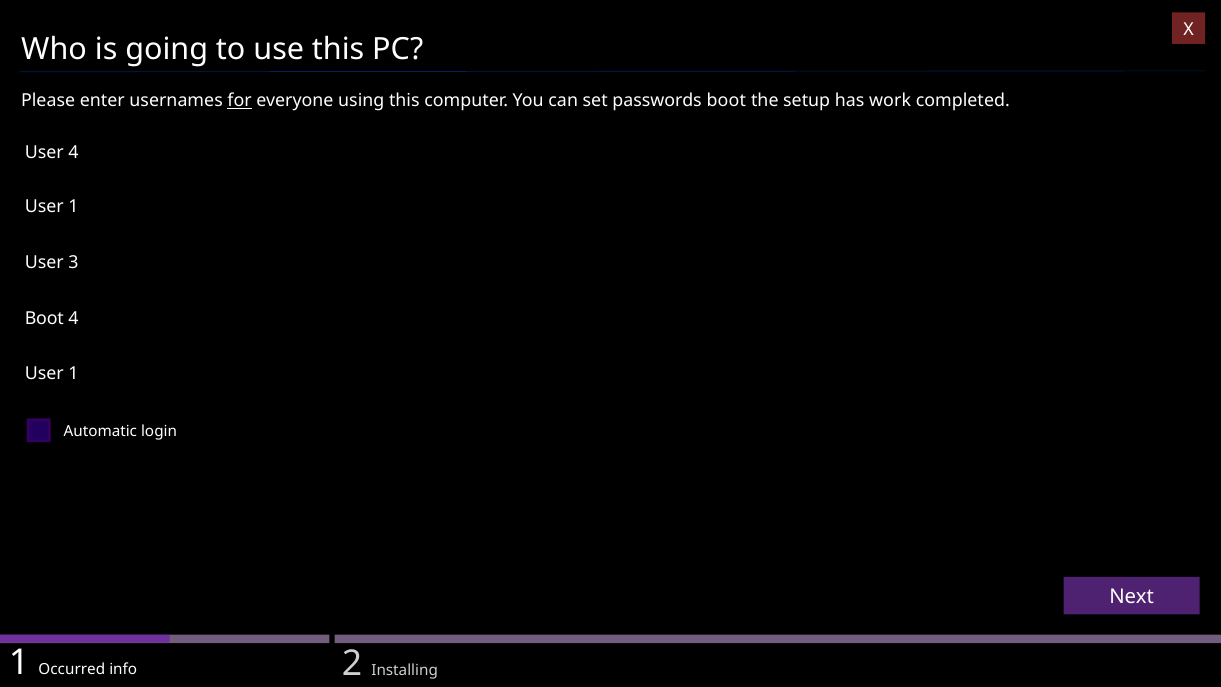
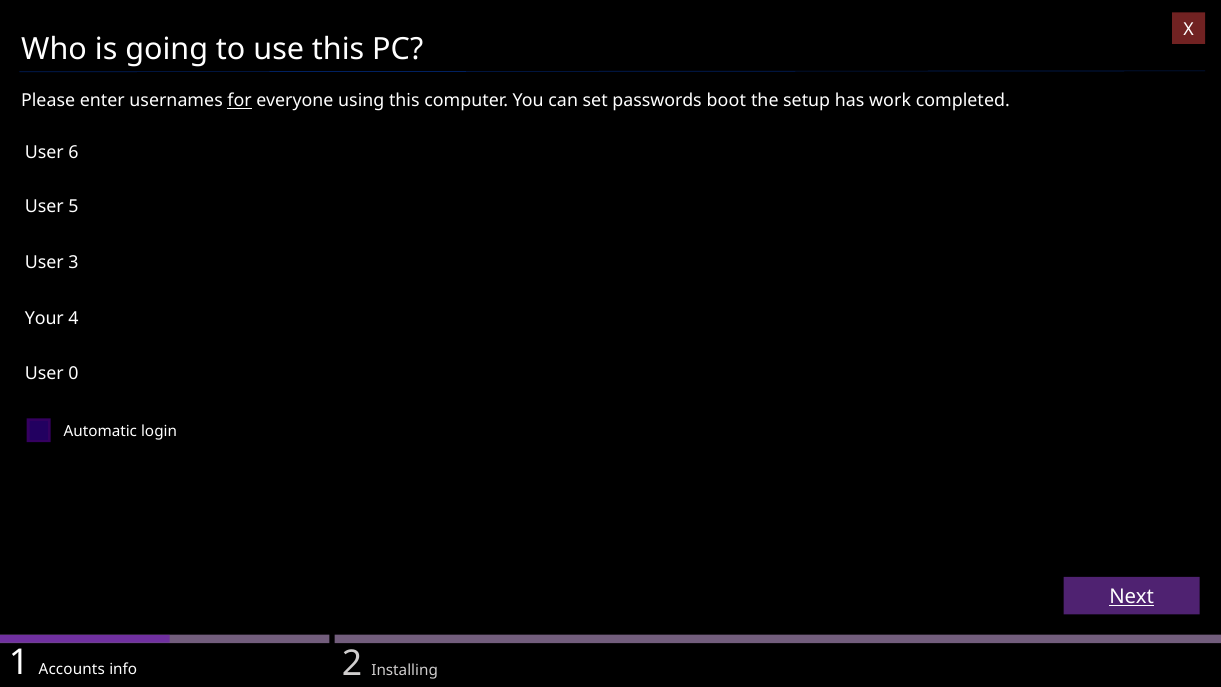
User 4: 4 -> 6 (74, 153)
1: 1 -> 5 (74, 206)
Boot: Boot -> Your (44, 318)
1: 1 -> 0 (74, 373)
Next underline: none -> present (1132, 597)
Occurred: Occurred -> Accounts (72, 669)
